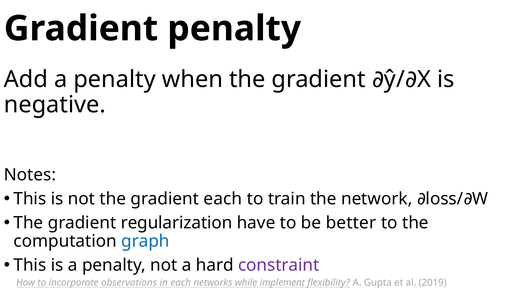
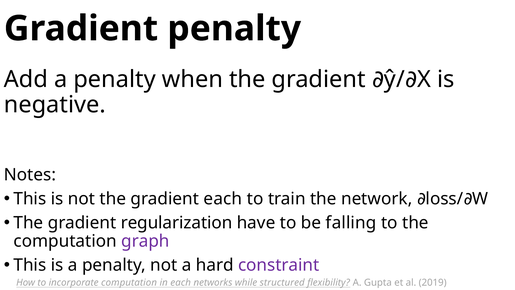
better: better -> falling (351, 222)
graph colour: blue -> purple (145, 241)
incorporate observations: observations -> computation (129, 282)
implement: implement -> structured (282, 282)
